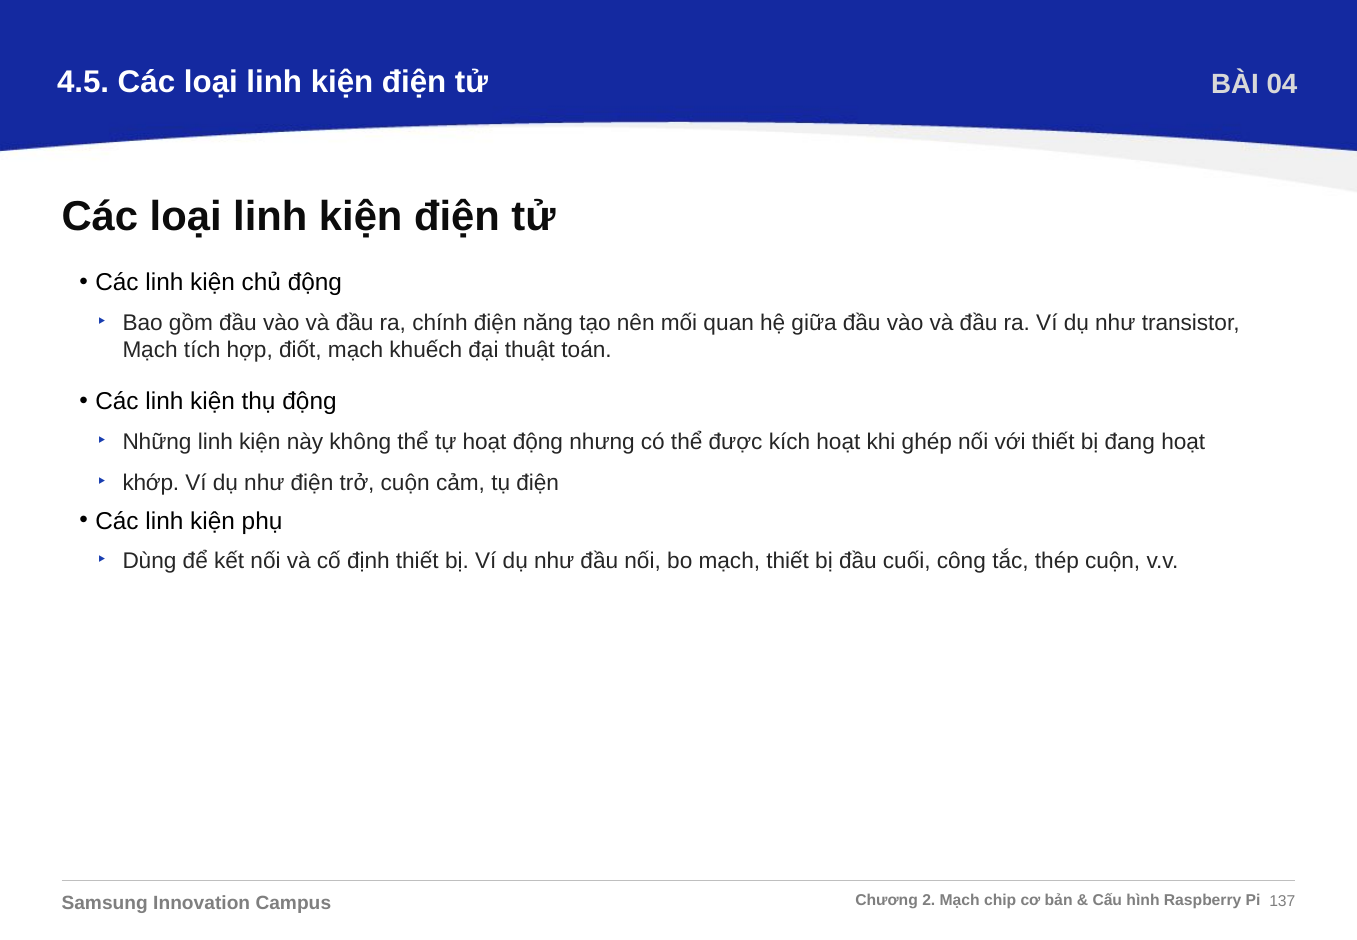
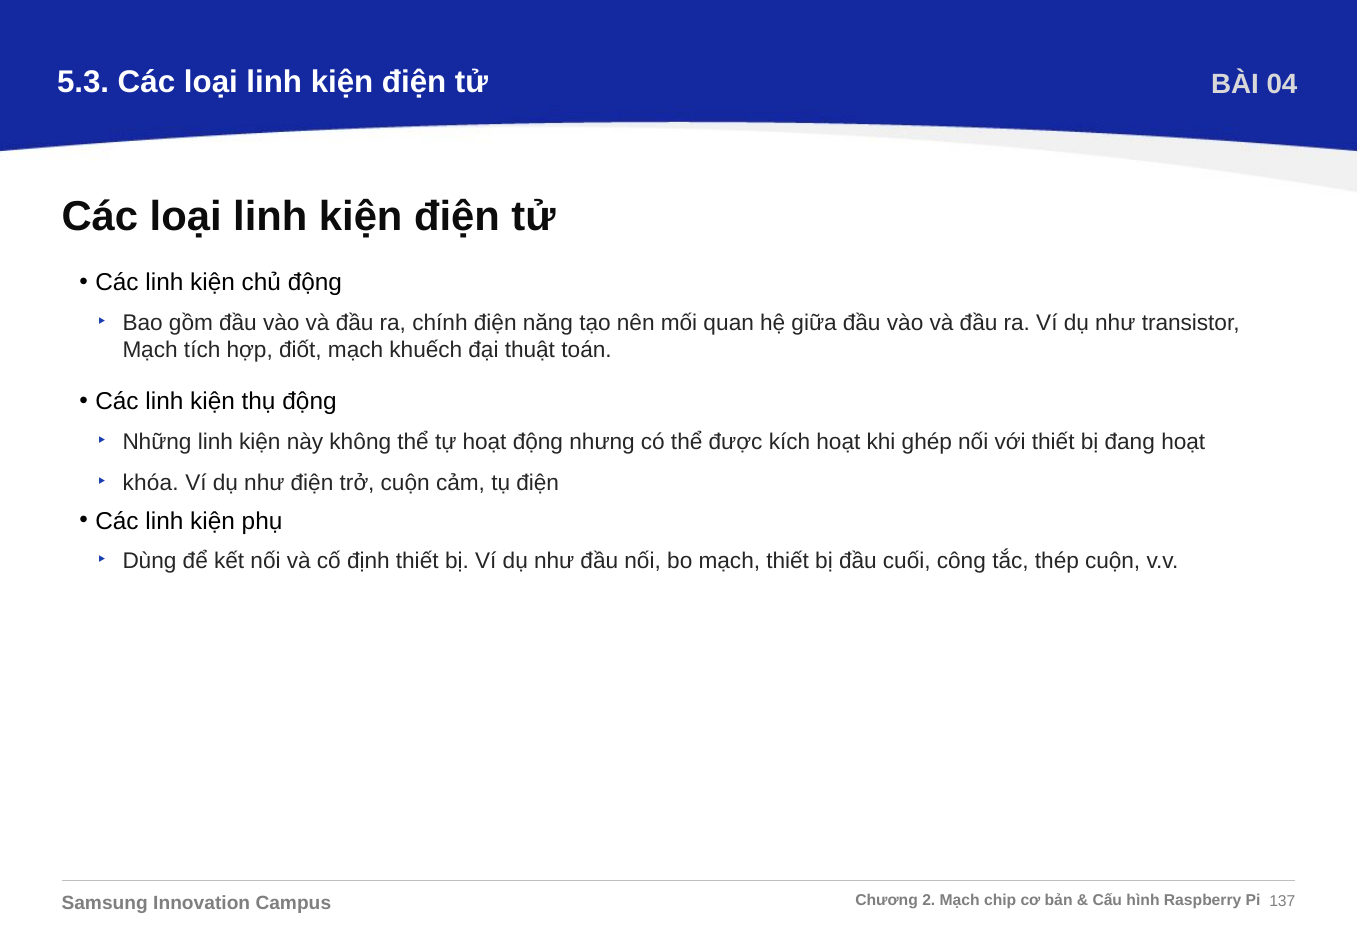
4.5: 4.5 -> 5.3 (83, 82)
khớp: khớp -> khóa (151, 483)
